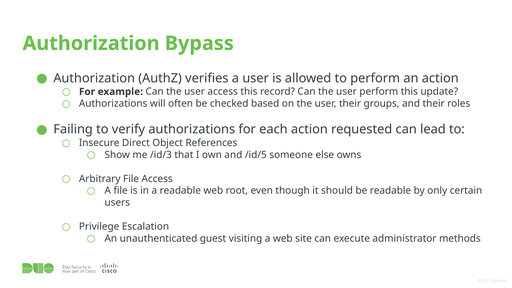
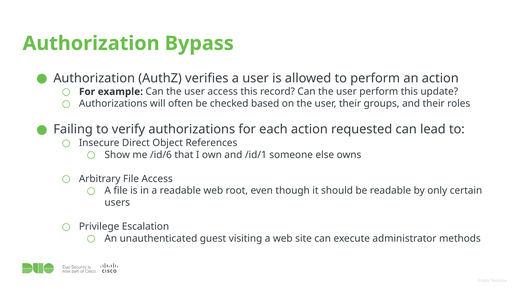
/id/3: /id/3 -> /id/6 (161, 155)
/id/5: /id/5 -> /id/1 (256, 155)
